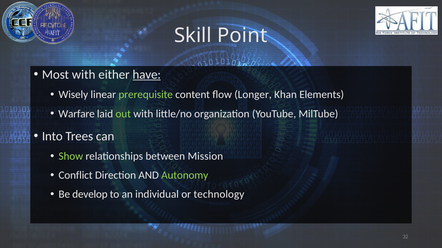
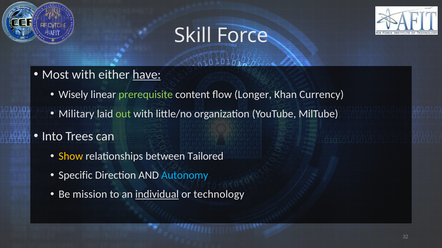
Point: Point -> Force (242, 36)
Elements: Elements -> Currency (322, 95)
Warfare: Warfare -> Military (76, 114)
Show colour: light green -> yellow (71, 157)
Mission: Mission -> Tailored (206, 157)
Conflict: Conflict -> Specific (76, 176)
Autonomy colour: light green -> light blue (185, 176)
develop: develop -> mission (90, 195)
individual underline: none -> present (157, 195)
